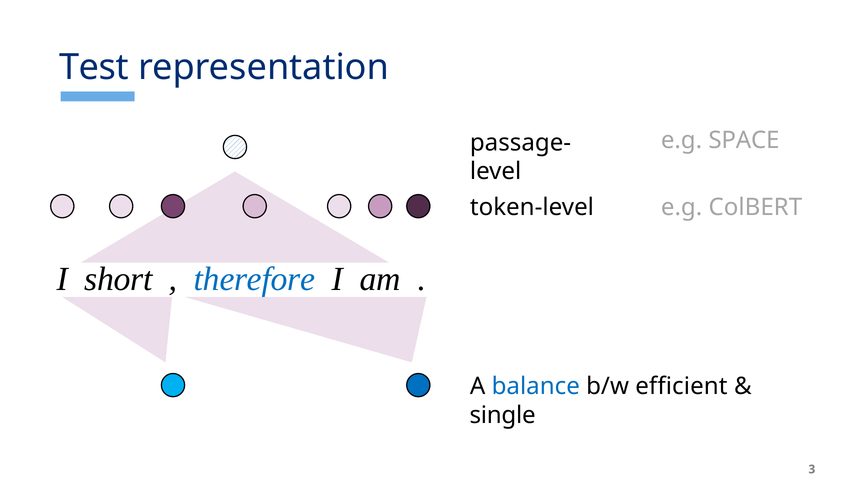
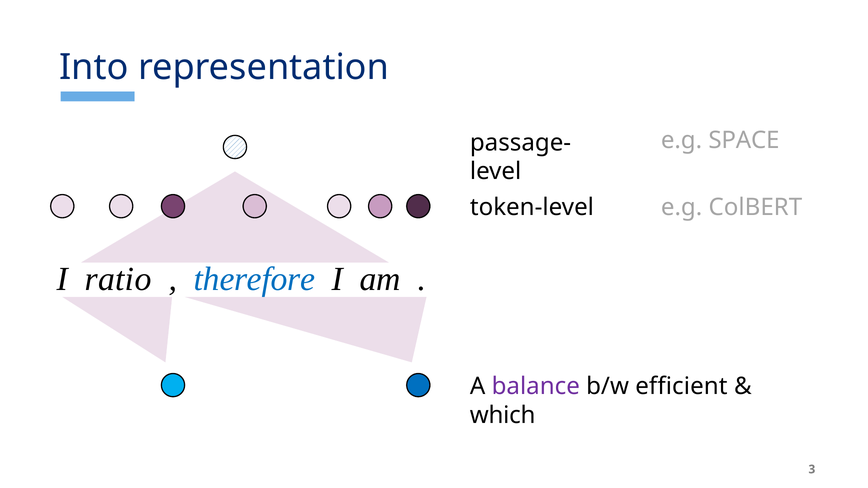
Test: Test -> Into (94, 68)
short: short -> ratio (118, 279)
balance colour: blue -> purple (536, 387)
single: single -> which (503, 416)
